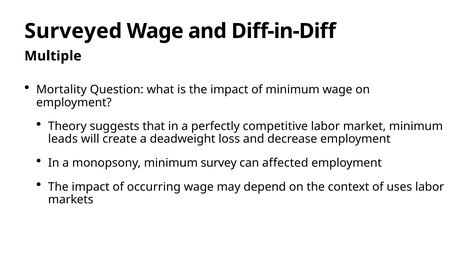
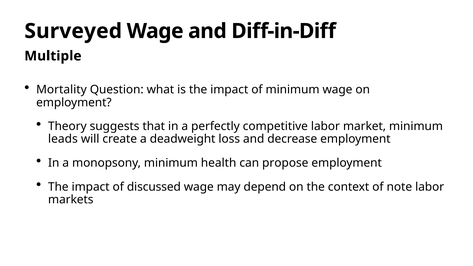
survey: survey -> health (219, 163)
affected: affected -> propose (285, 163)
occurring: occurring -> discussed (154, 187)
uses: uses -> note (399, 187)
